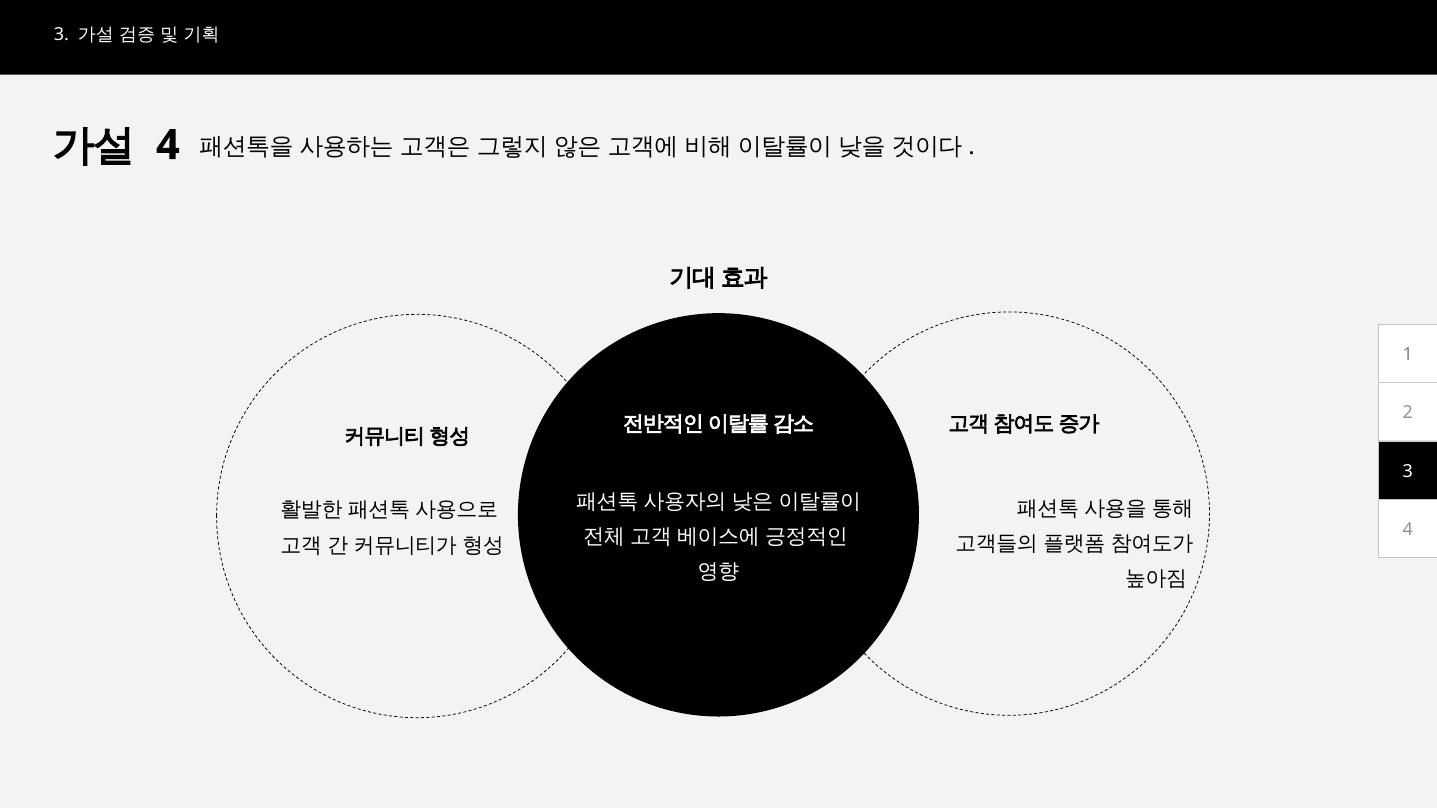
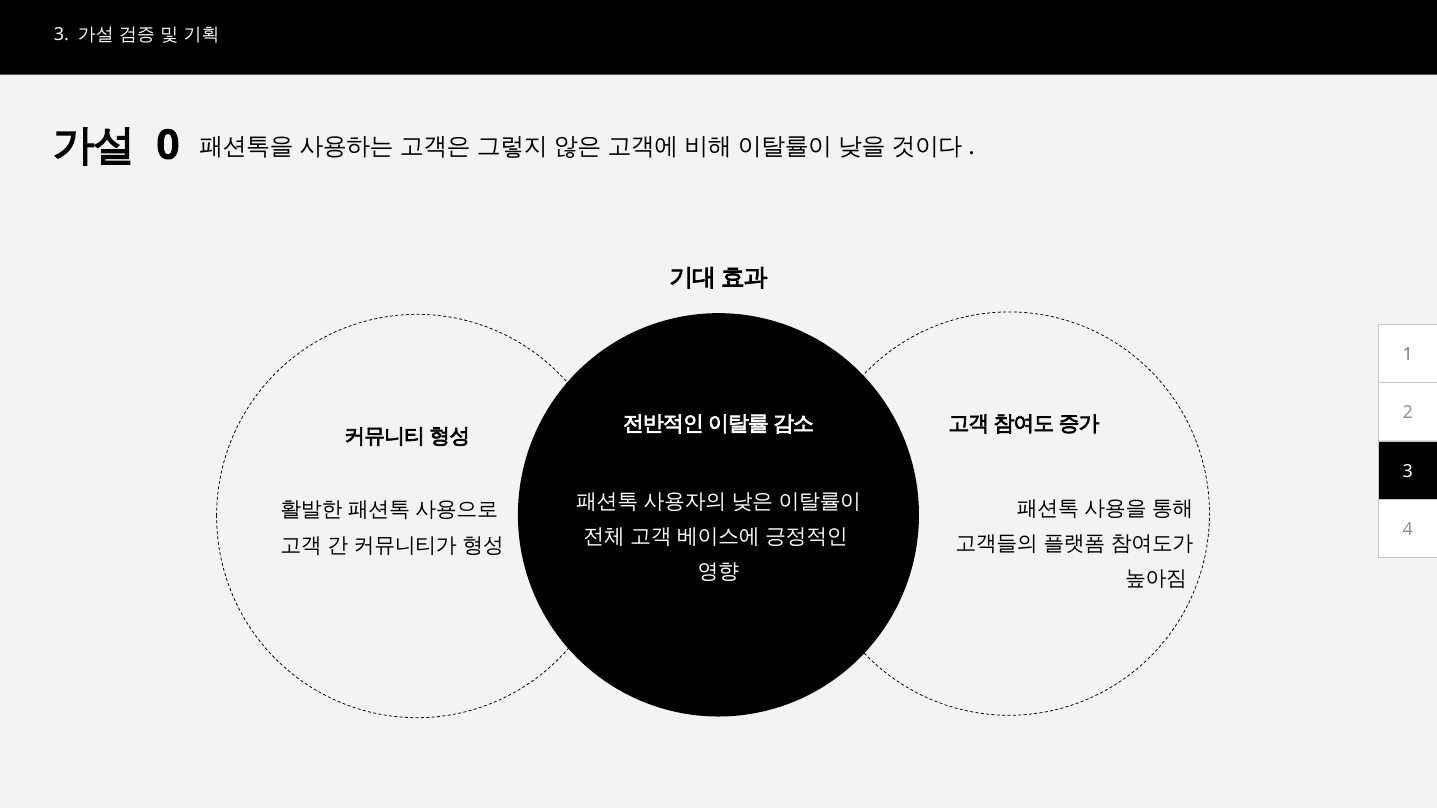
4: 4 -> 0 (168, 145)
